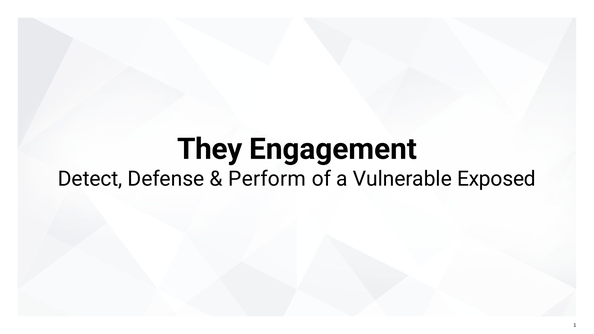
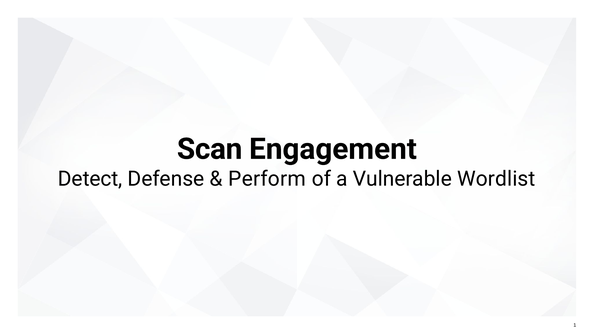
They: They -> Scan (210, 149)
Exposed: Exposed -> Wordlist (496, 179)
